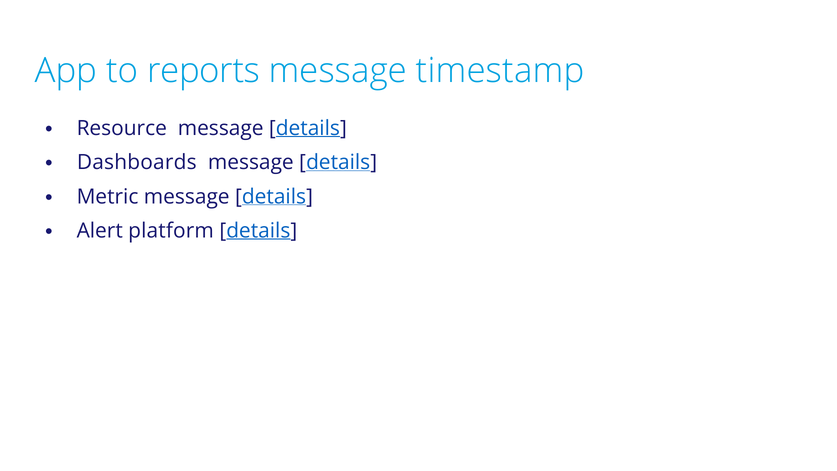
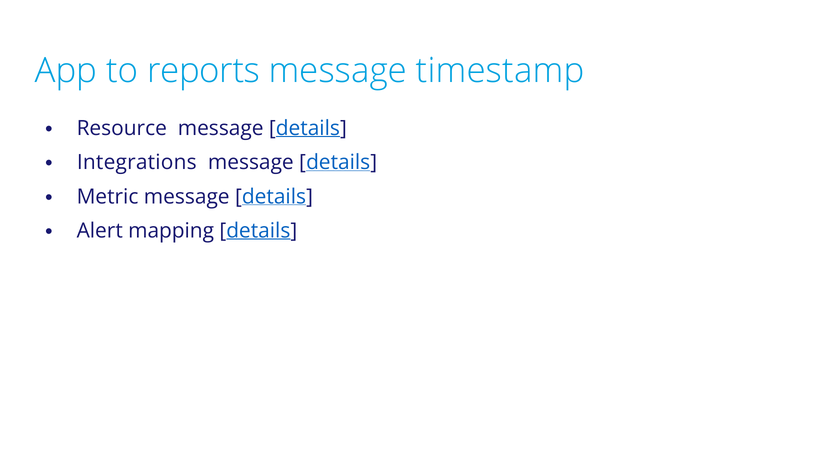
Dashboards: Dashboards -> Integrations (137, 162)
platform: platform -> mapping (171, 231)
